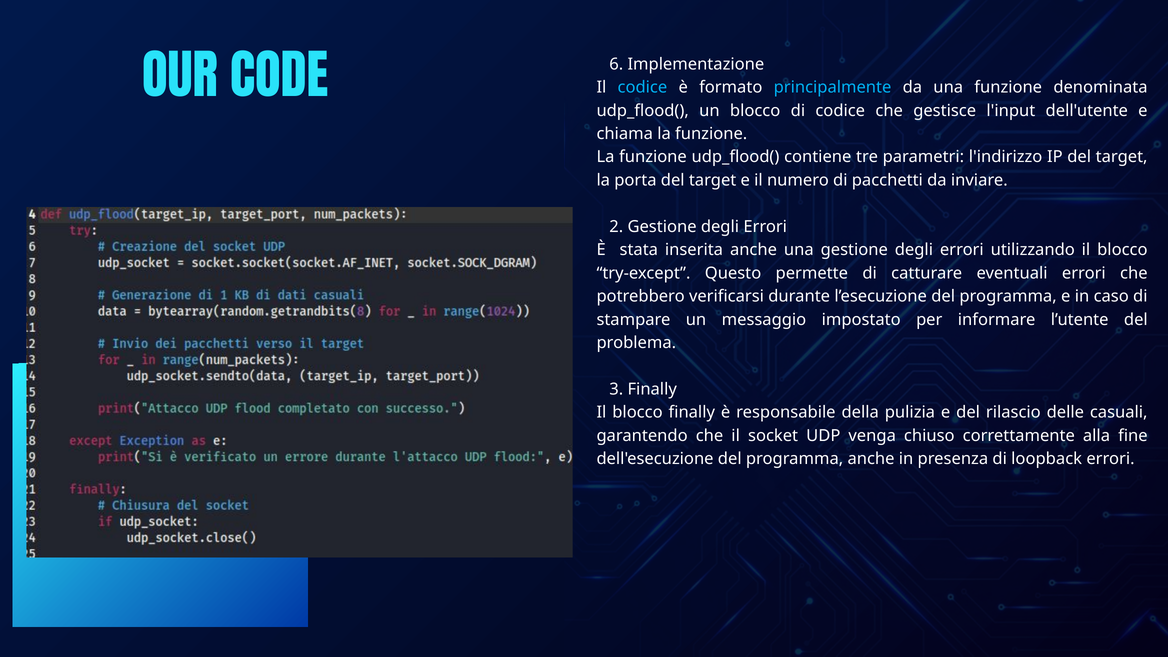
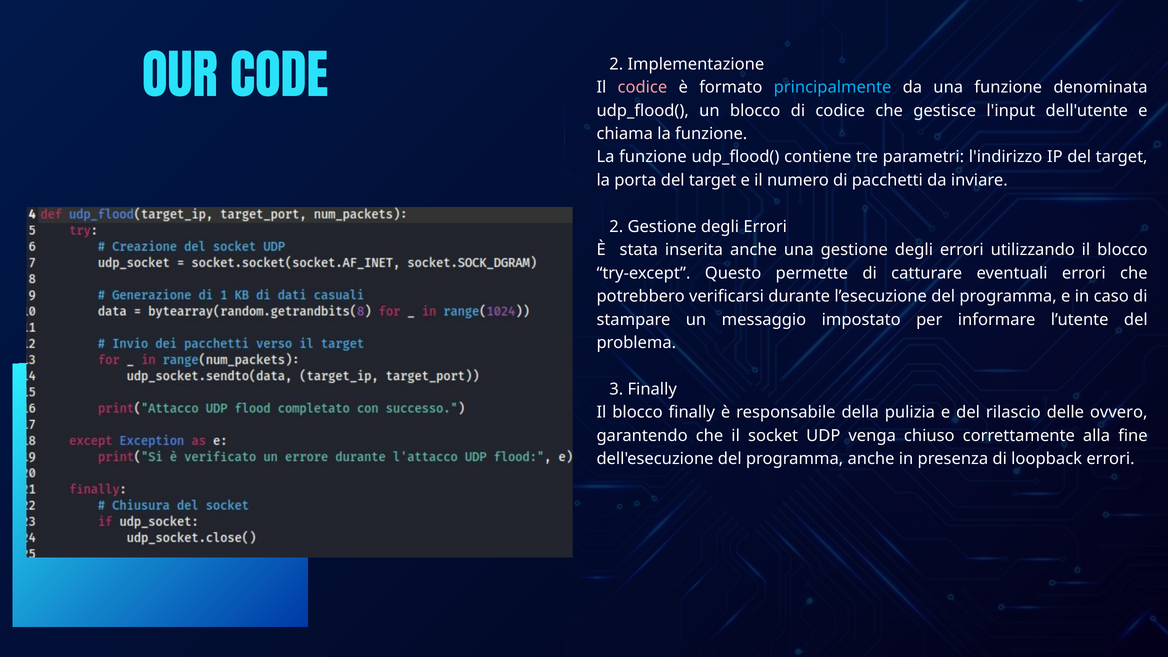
CODE 6: 6 -> 2 (616, 64)
codice colour: light blue -> pink (642, 87)
casuali: casuali -> ovvero (1119, 412)
